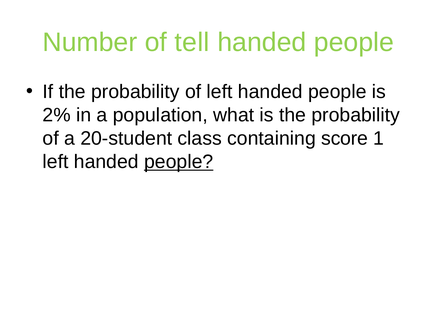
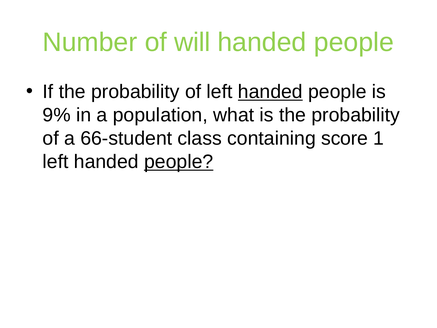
tell: tell -> will (192, 42)
handed underline: none -> present (270, 92)
2%: 2% -> 9% (57, 115)
20-student: 20-student -> 66-student (126, 138)
